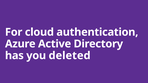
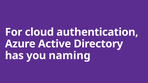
deleted: deleted -> naming (70, 56)
